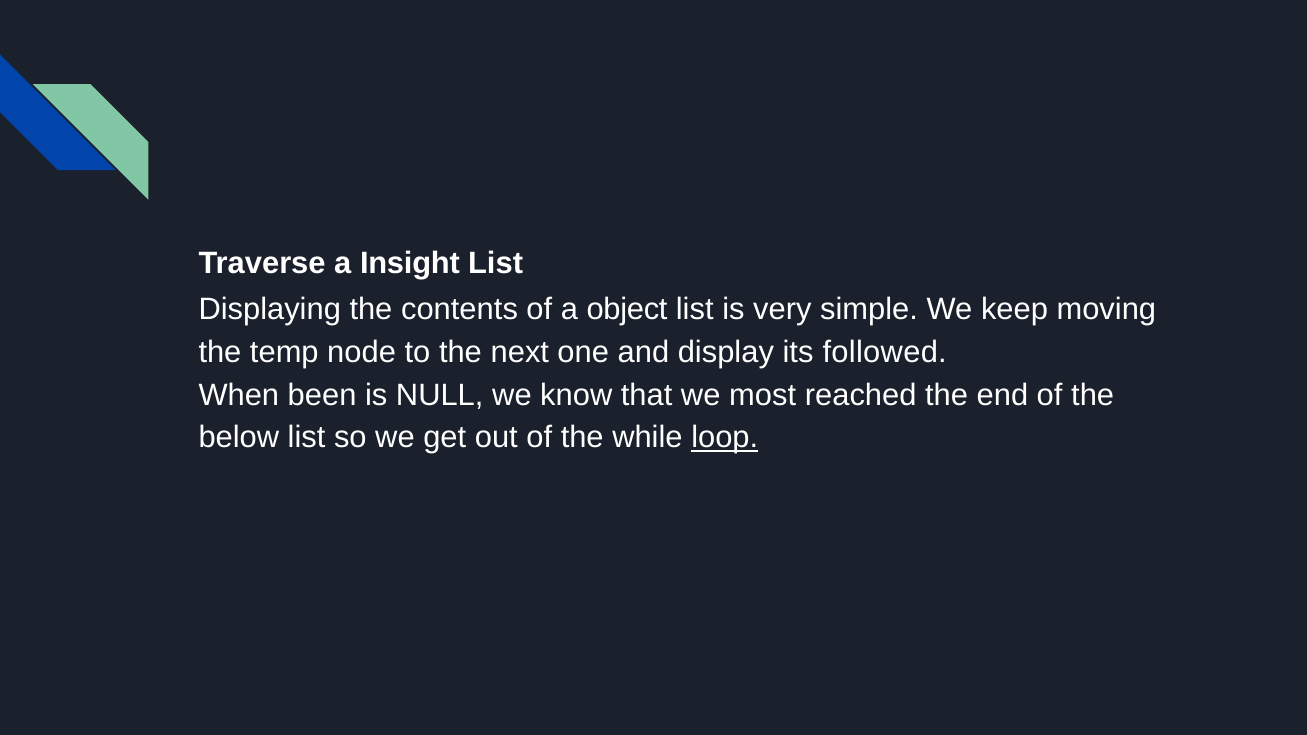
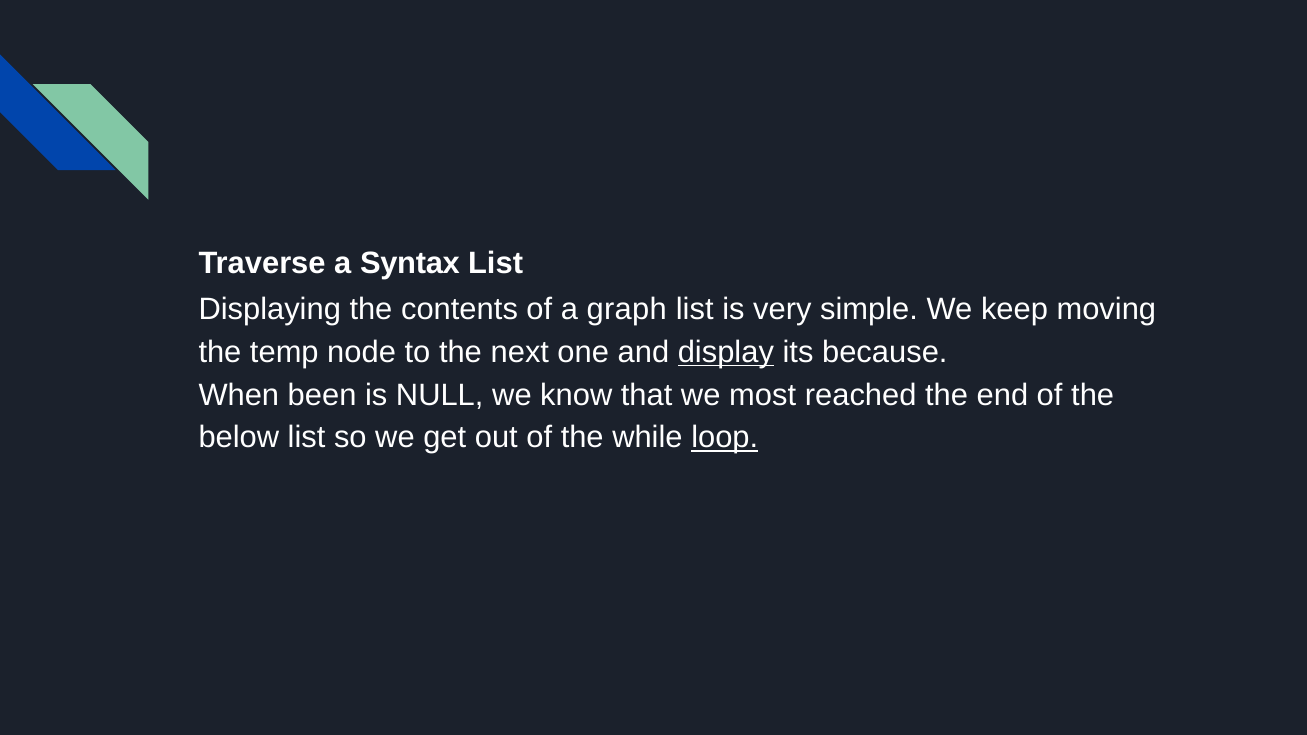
Insight: Insight -> Syntax (410, 263)
object: object -> graph (627, 310)
display underline: none -> present (726, 352)
followed: followed -> because (885, 352)
